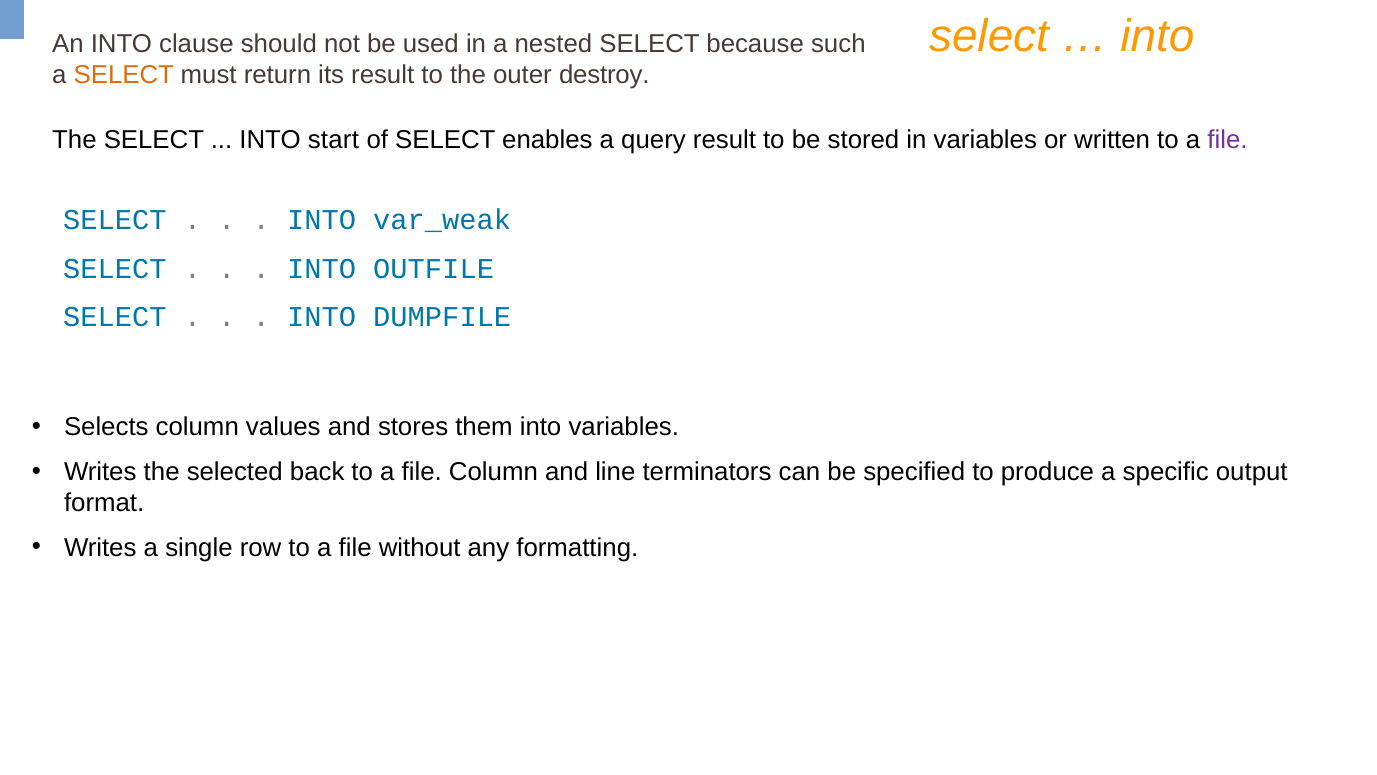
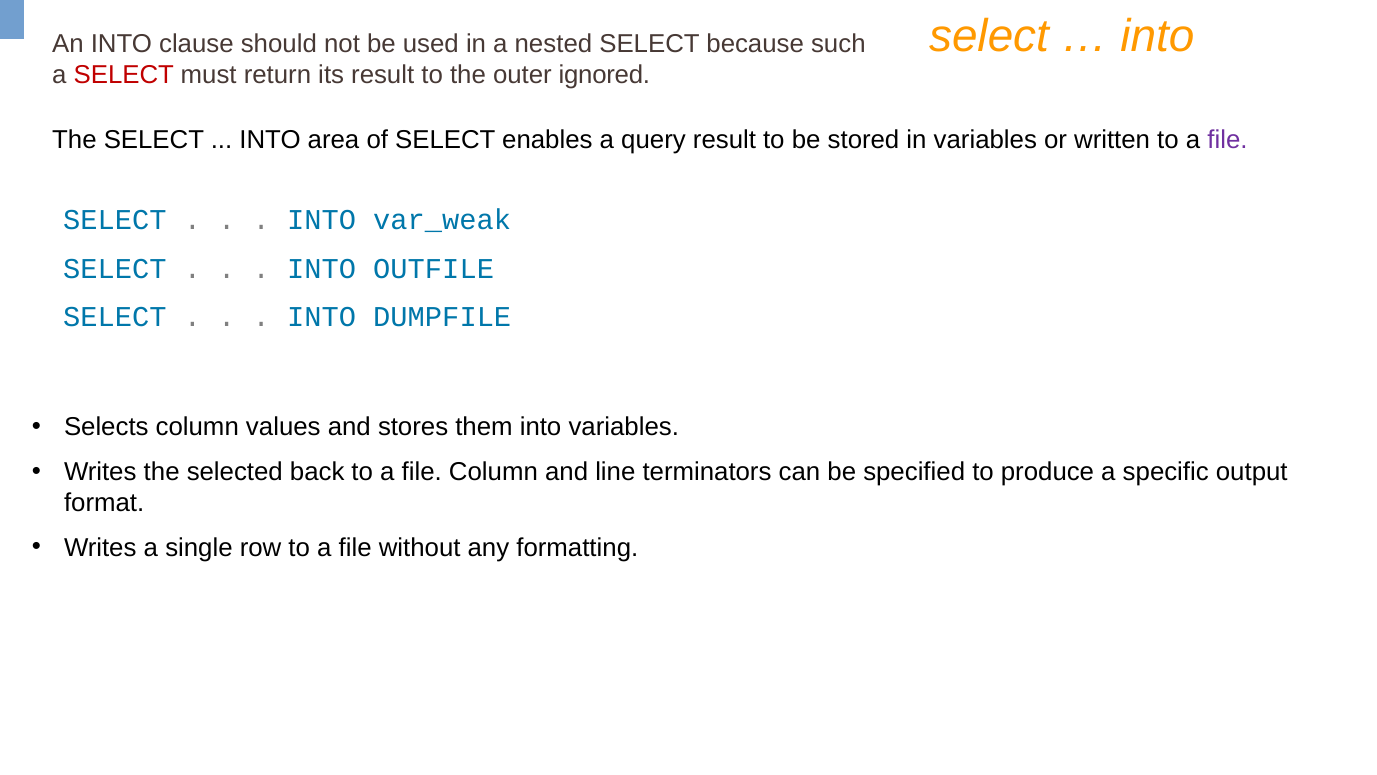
SELECT colour: orange -> red (124, 75)
destroy: destroy -> ignored (604, 75)
start: start -> area (334, 140)
